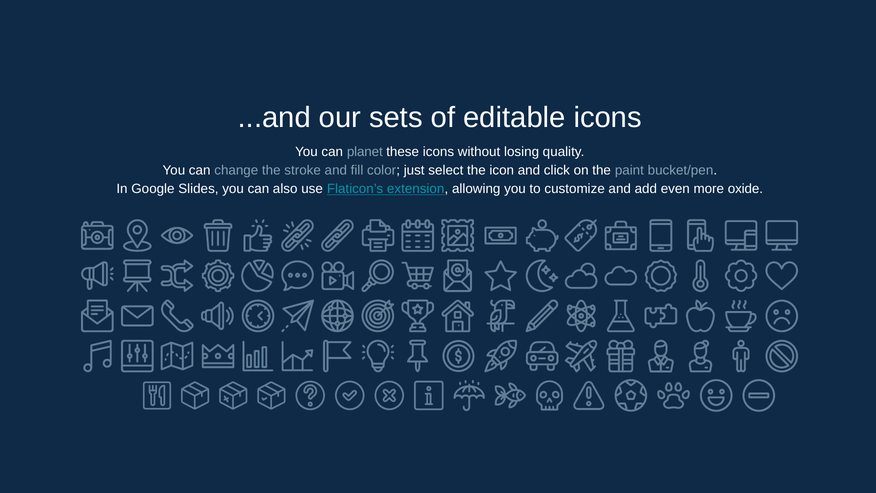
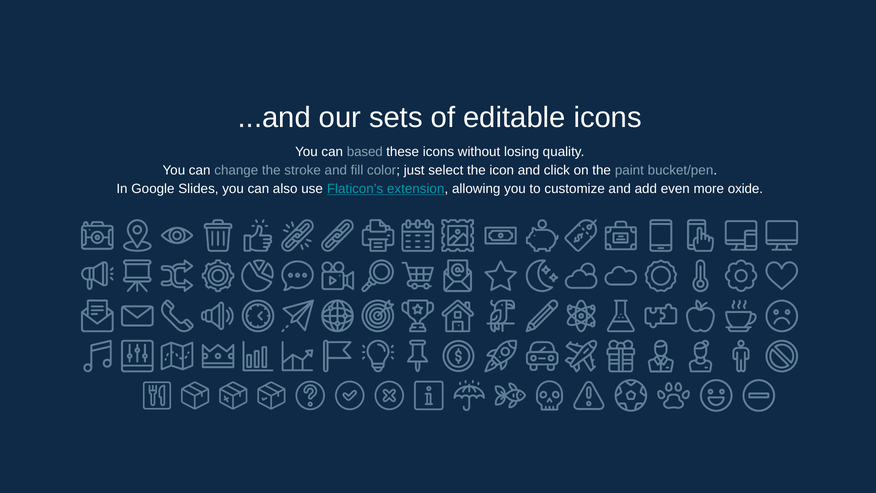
planet: planet -> based (365, 152)
